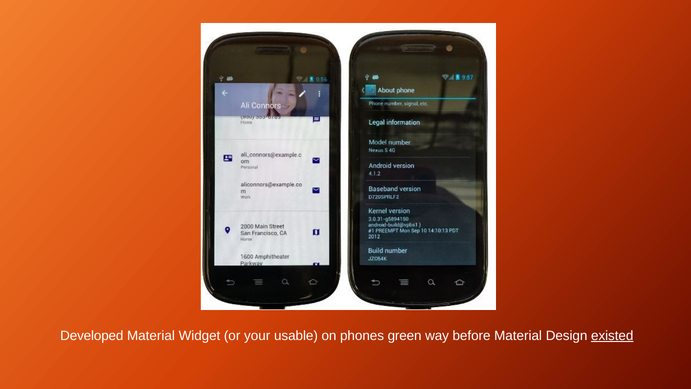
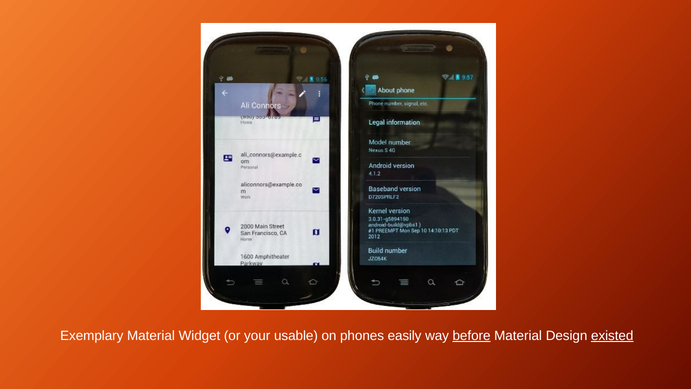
Developed: Developed -> Exemplary (92, 336)
green: green -> easily (405, 336)
before underline: none -> present (472, 336)
